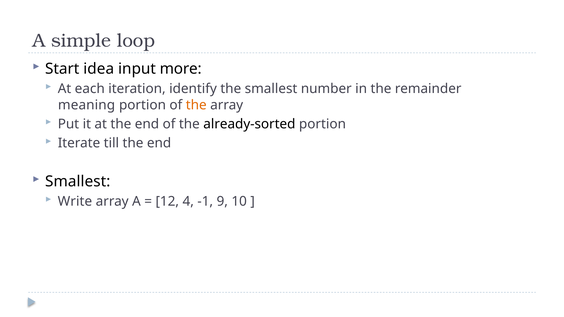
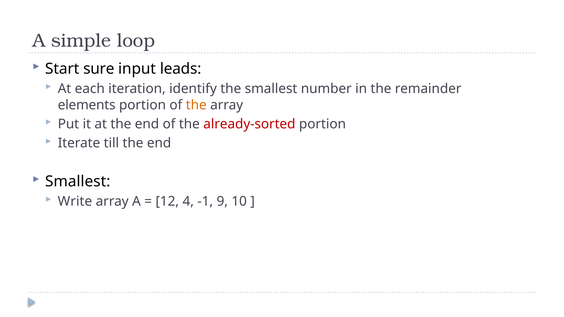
idea: idea -> sure (99, 69)
more: more -> leads (181, 69)
meaning: meaning -> elements (87, 105)
already-sorted colour: black -> red (249, 124)
